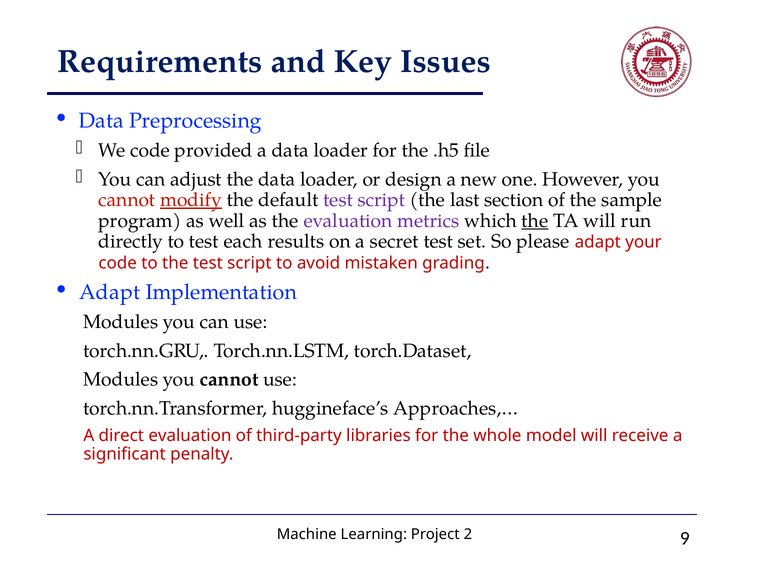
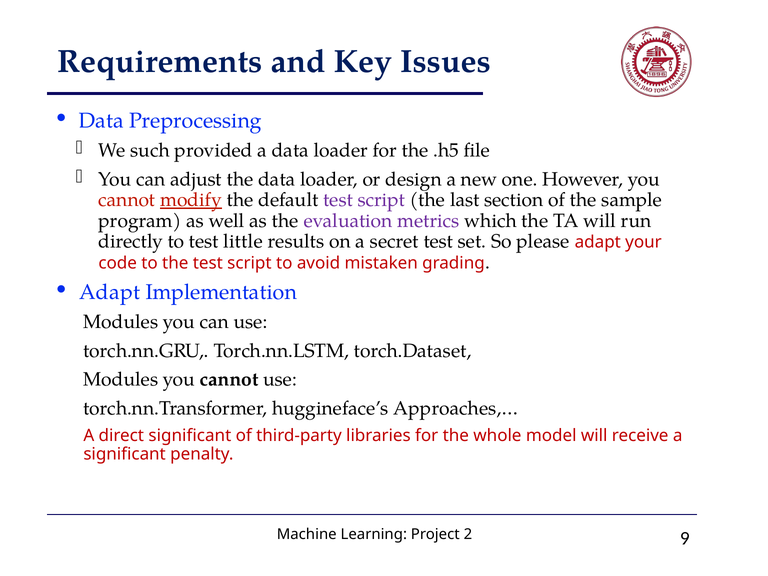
We code: code -> such (150, 150)
the underline: present -> none (535, 221)
each: each -> little (243, 241)
direct evaluation: evaluation -> significant (190, 436)
